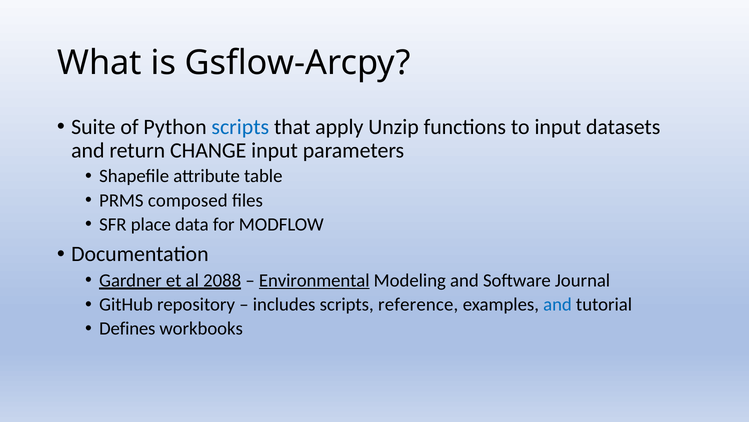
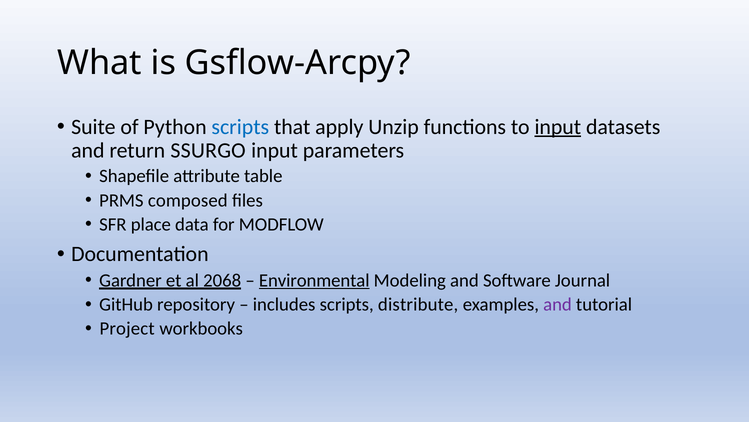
input underline: none -> present (558, 127)
CHANGE: CHANGE -> SSURGO (208, 150)
2088: 2088 -> 2068 (222, 280)
reference: reference -> distribute (418, 304)
and colour: blue -> purple (557, 304)
Defines: Defines -> Project (127, 328)
